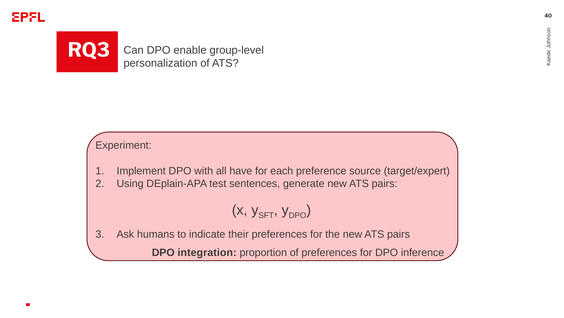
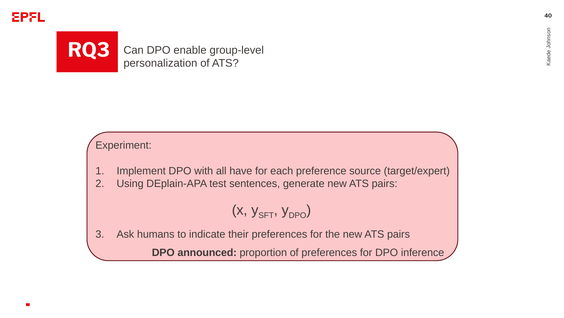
integration: integration -> announced (207, 252)
